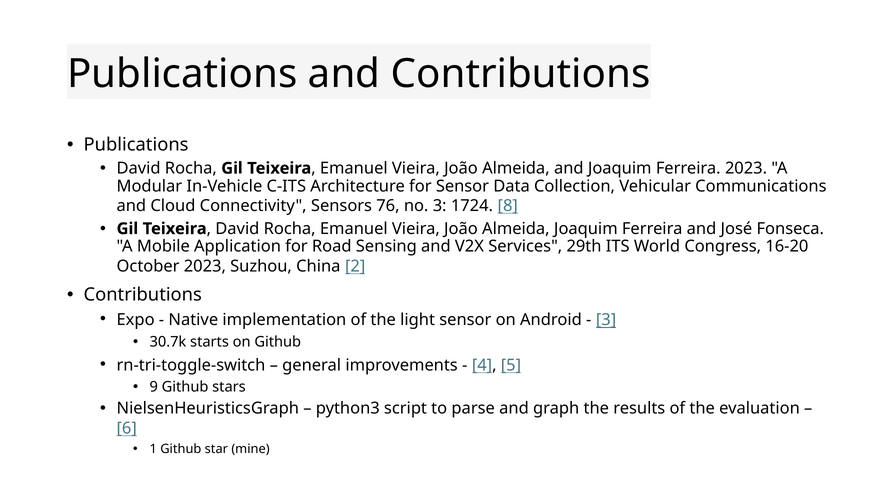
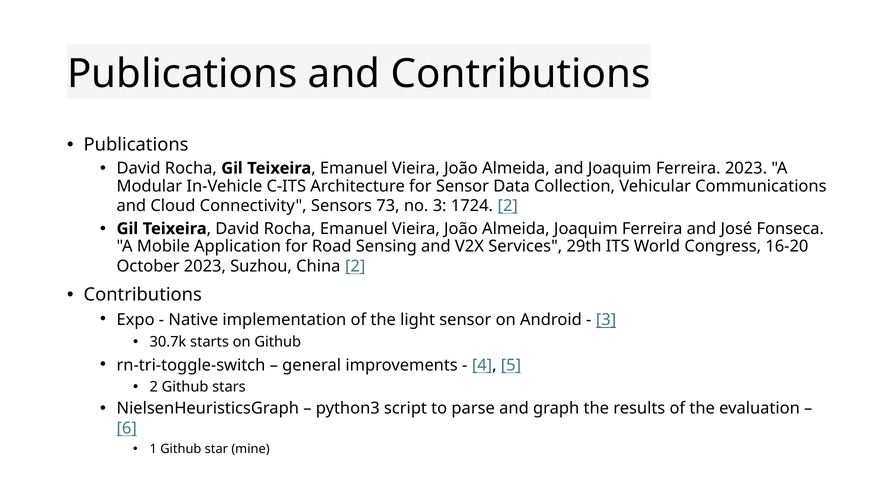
76: 76 -> 73 (388, 206)
1724 8: 8 -> 2 (508, 206)
9: 9 -> 2 (154, 387)
